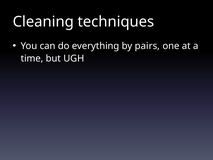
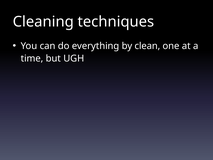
pairs: pairs -> clean (147, 46)
